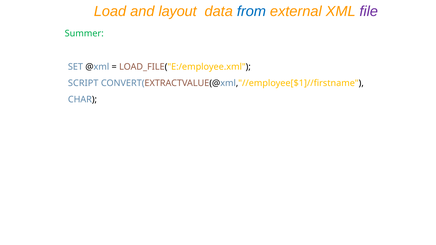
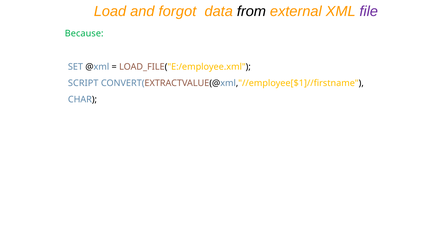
layout: layout -> forgot (177, 11)
from colour: blue -> black (251, 11)
Summer: Summer -> Because (84, 33)
